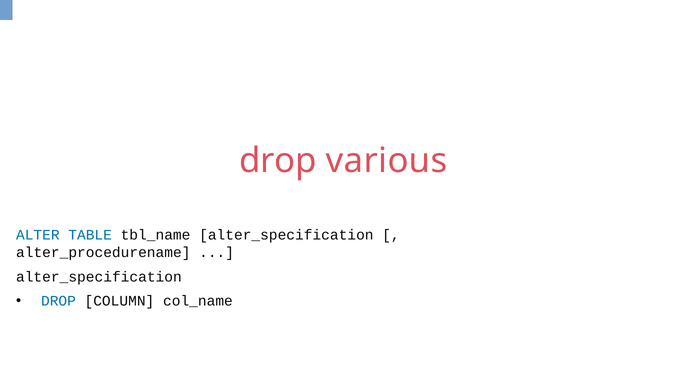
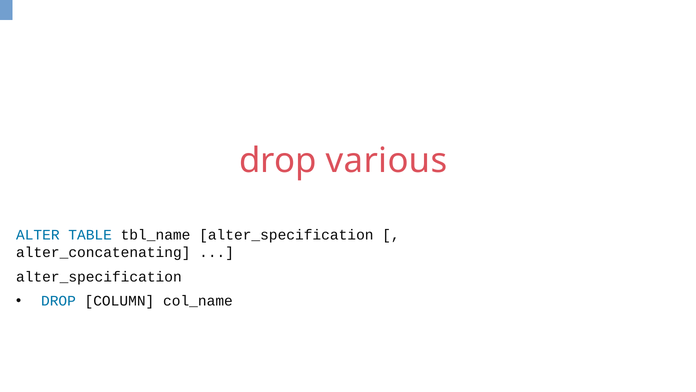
alter_procedurename: alter_procedurename -> alter_concatenating (103, 252)
